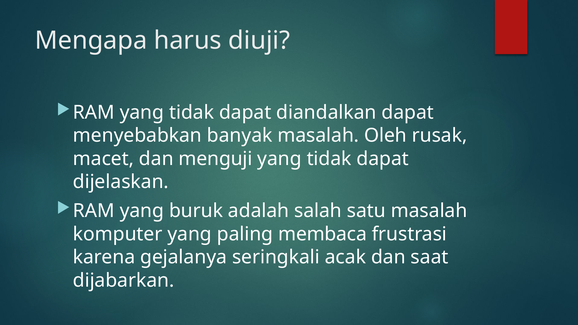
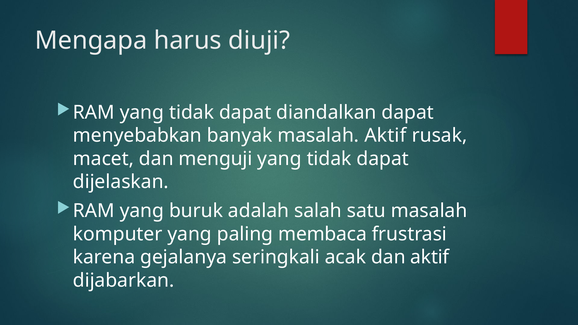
masalah Oleh: Oleh -> Aktif (385, 136)
dan saat: saat -> aktif (430, 257)
